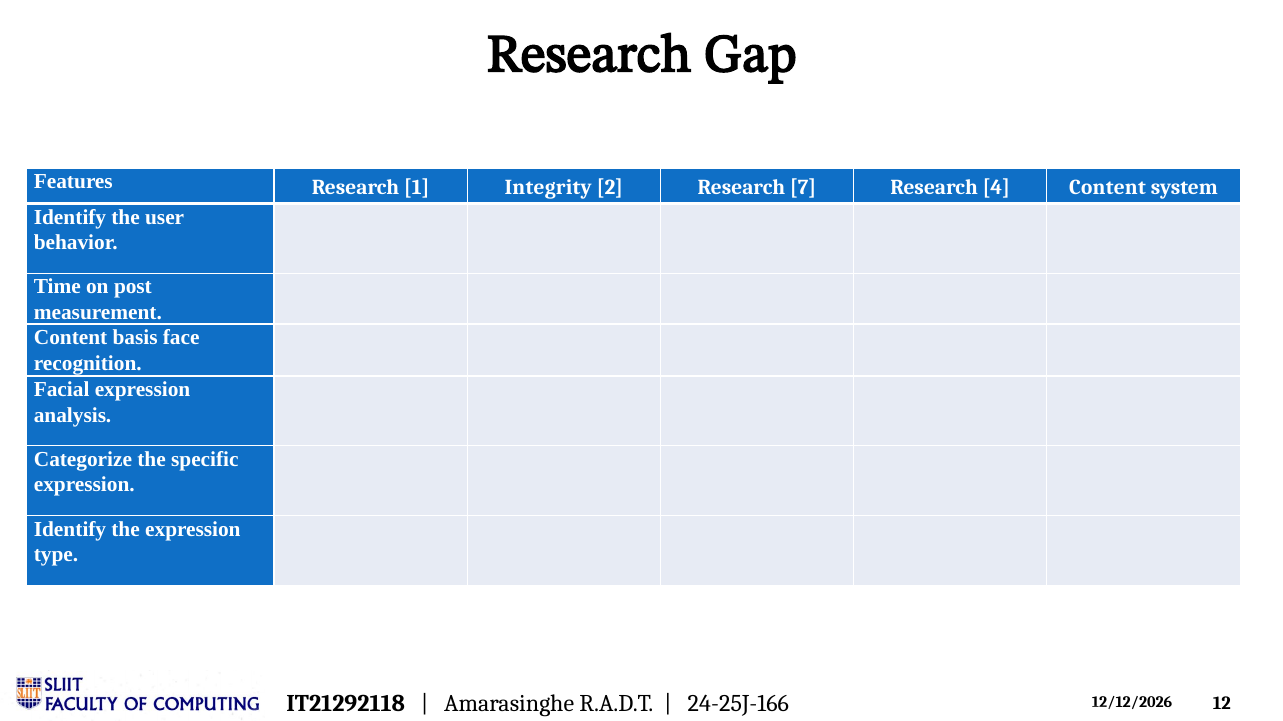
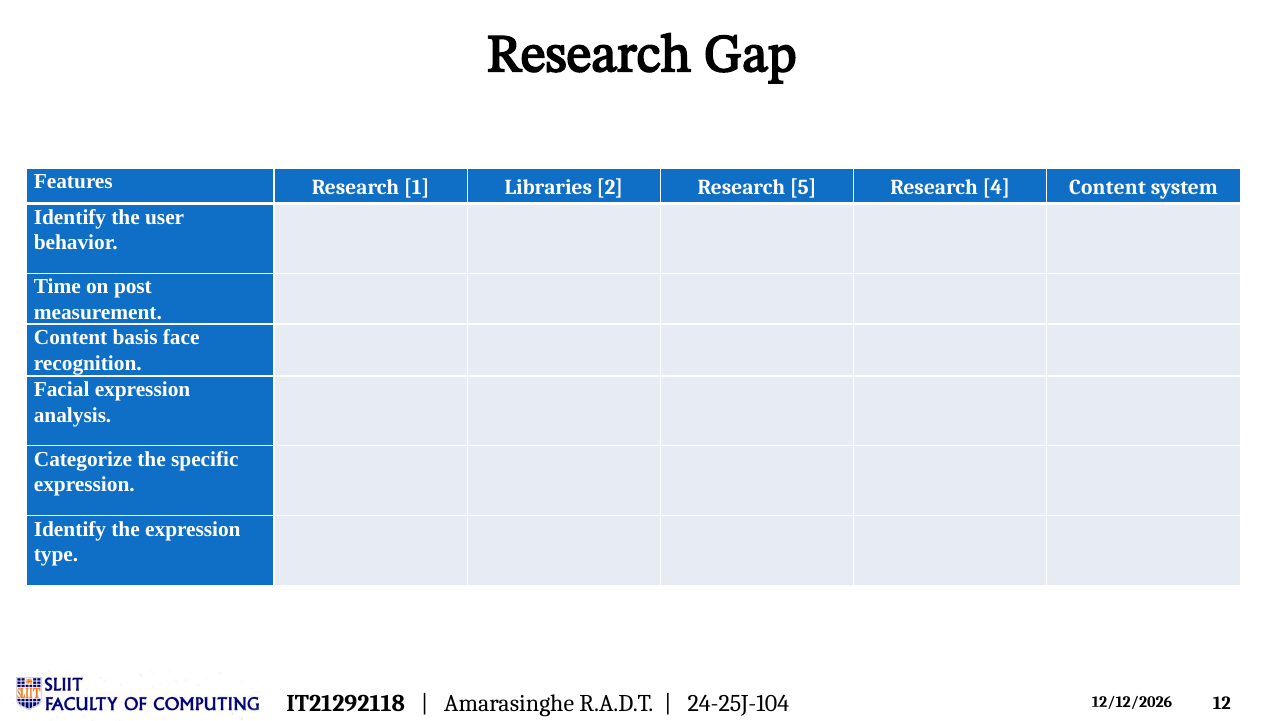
Integrity: Integrity -> Libraries (548, 188)
7: 7 -> 5 (803, 188)
24-25J-166: 24-25J-166 -> 24-25J-104 (738, 704)
